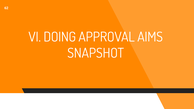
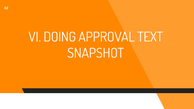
AIMS: AIMS -> TEXT (150, 37)
